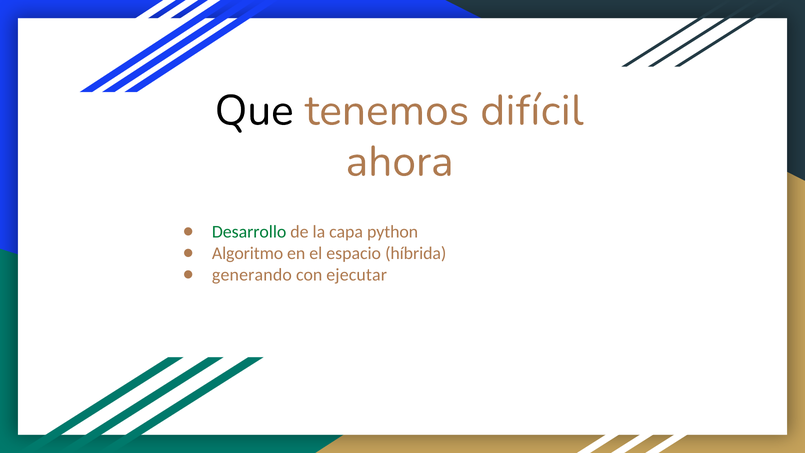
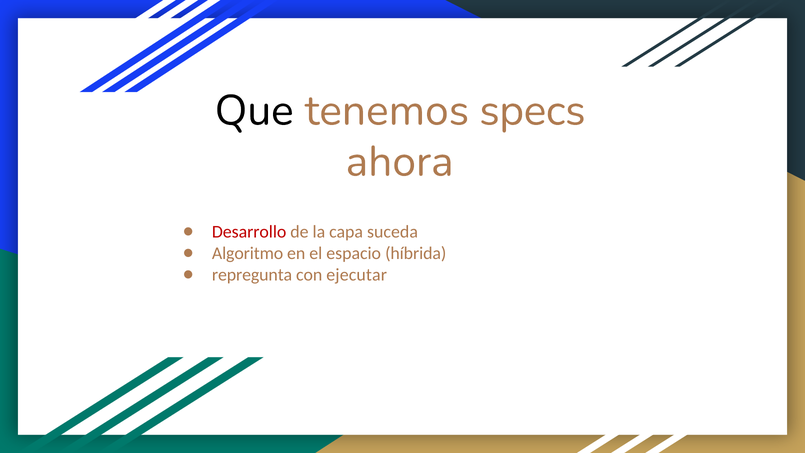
difícil: difícil -> specs (532, 111)
Desarrollo colour: green -> red (249, 232)
python: python -> suceda (393, 232)
generando: generando -> repregunta (252, 275)
